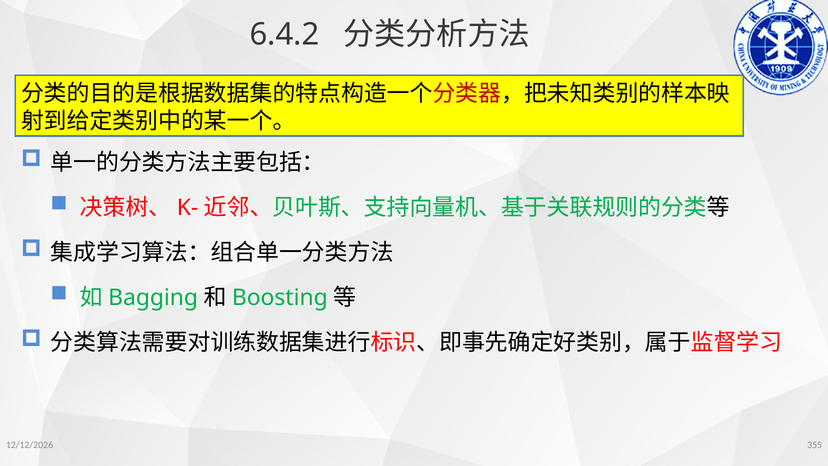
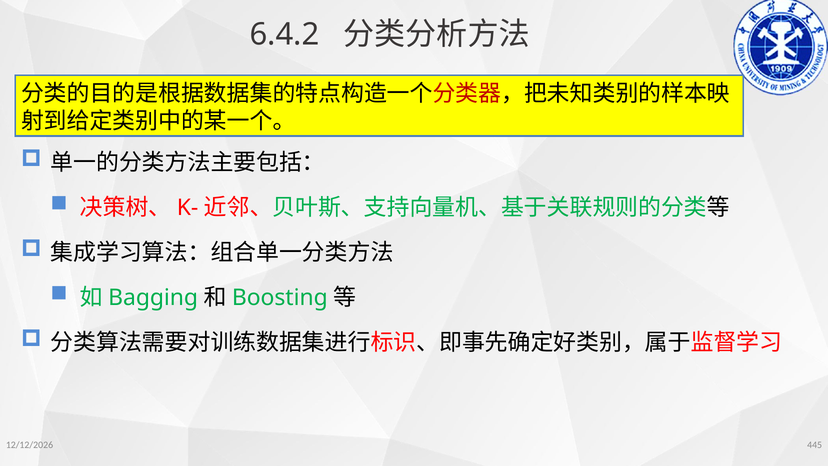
355: 355 -> 445 (815, 445)
